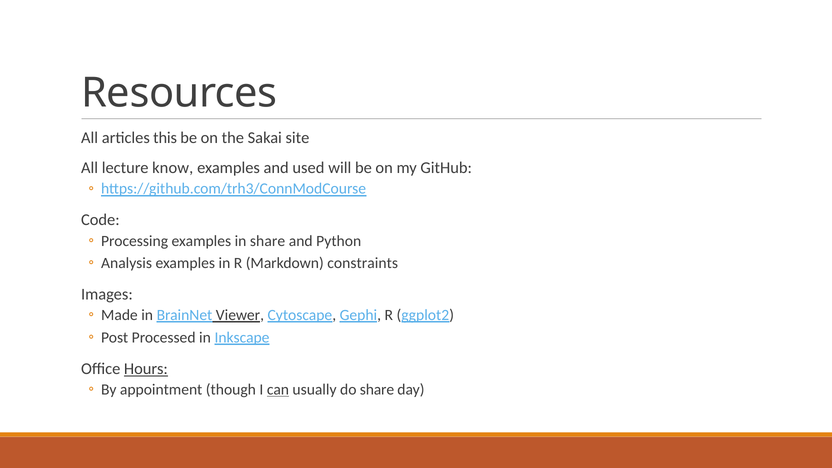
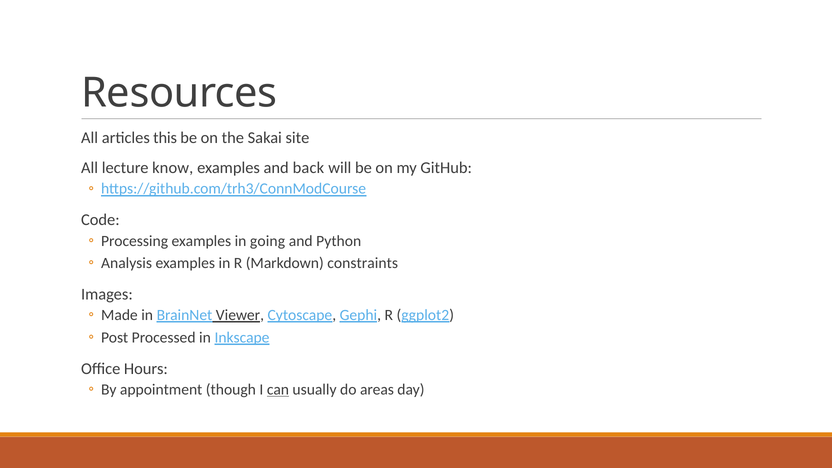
used: used -> back (308, 168)
in share: share -> going (268, 241)
Hours underline: present -> none (146, 369)
do share: share -> areas (377, 390)
